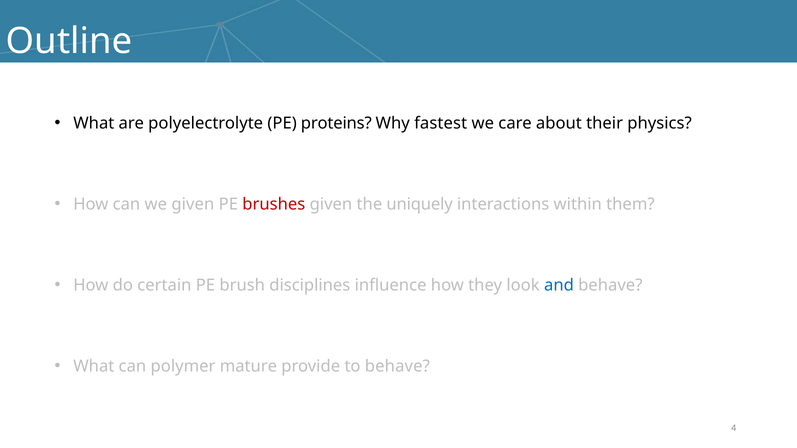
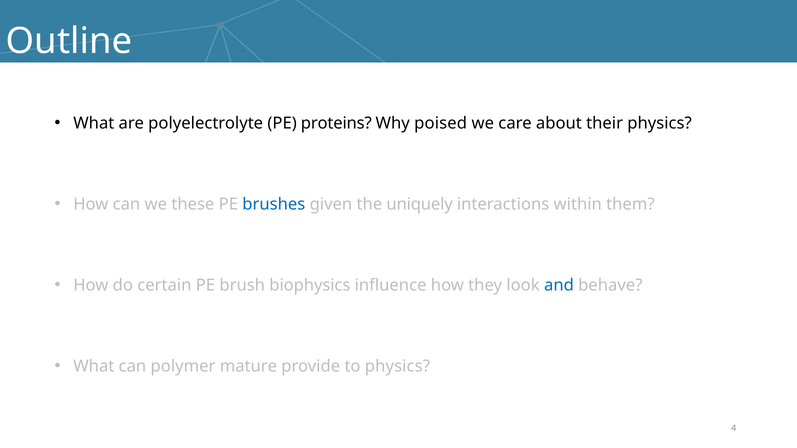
fastest: fastest -> poised (441, 123)
we given: given -> these (193, 204)
brushes colour: red -> blue (274, 204)
disciplines: disciplines -> biophysics (310, 285)
to behave: behave -> physics (397, 366)
